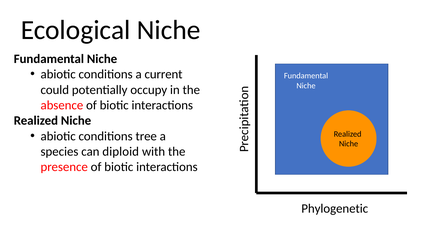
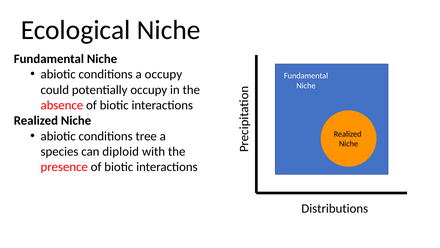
a current: current -> occupy (163, 74)
Phylogenetic: Phylogenetic -> Distributions (335, 208)
